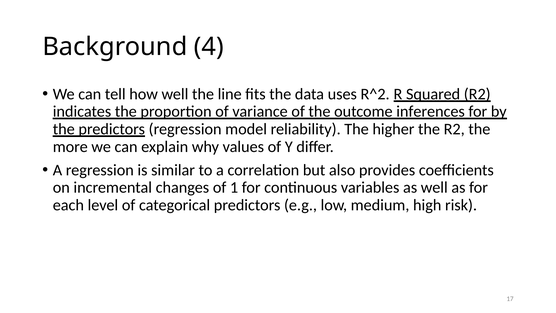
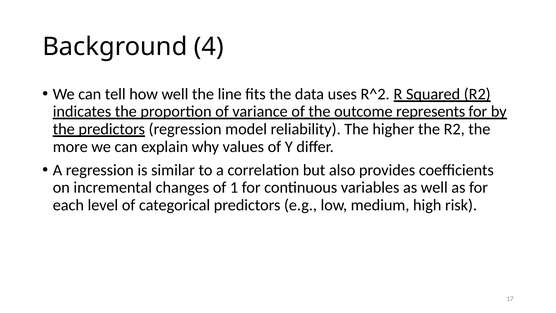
inferences: inferences -> represents (431, 112)
